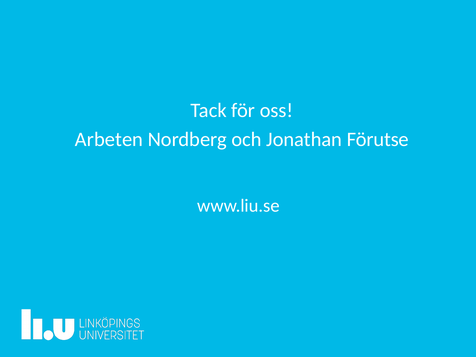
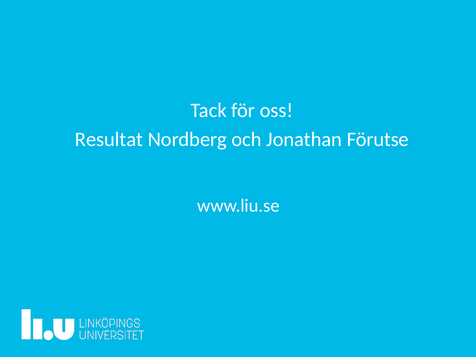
Arbeten: Arbeten -> Resultat (109, 139)
